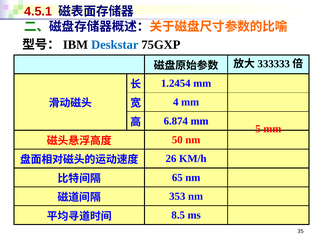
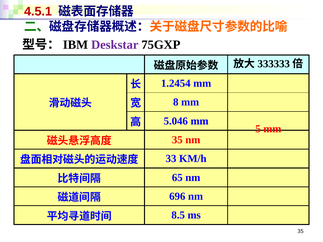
Deskstar colour: blue -> purple (115, 45)
4: 4 -> 8 (176, 102)
6.874: 6.874 -> 5.046 (176, 121)
50: 50 -> 35 (177, 140)
26: 26 -> 33 (171, 159)
353: 353 -> 696 (177, 197)
